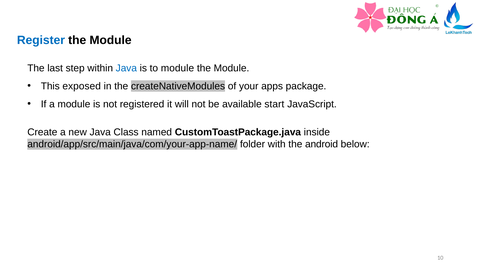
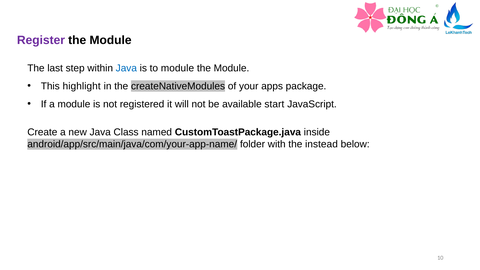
Register colour: blue -> purple (41, 40)
exposed: exposed -> highlight (82, 86)
android: android -> instead (321, 144)
